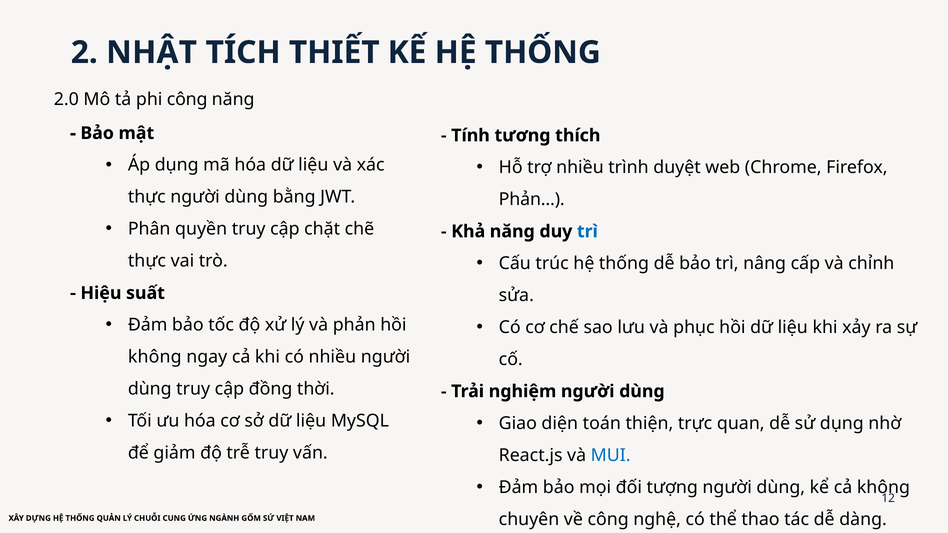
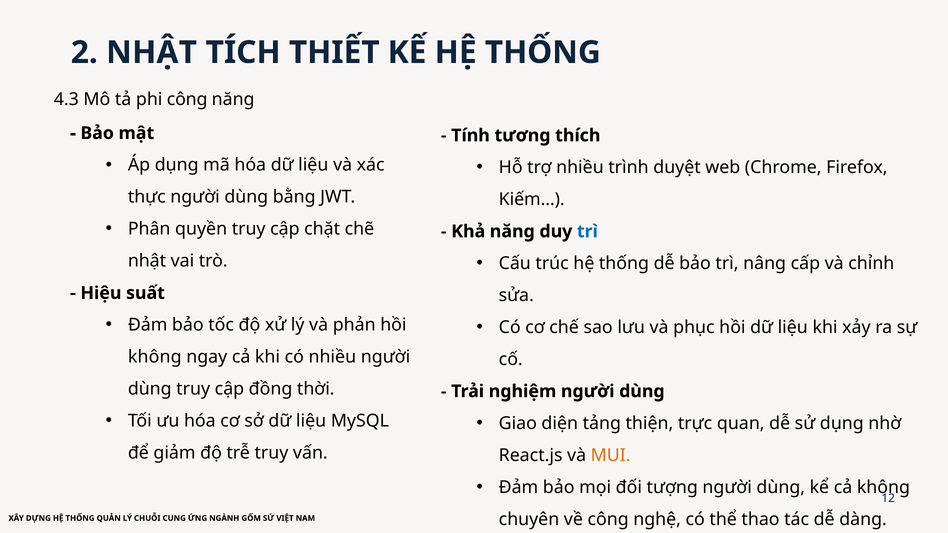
2.0: 2.0 -> 4.3 (66, 99)
Phản…: Phản… -> Kiếm… (532, 200)
thực: thực -> nhật (147, 261)
toán: toán -> tảng (602, 424)
MUI colour: blue -> orange (611, 455)
